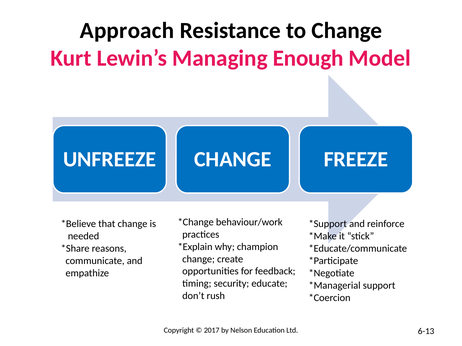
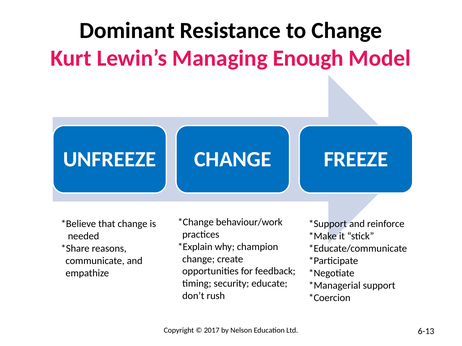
Approach: Approach -> Dominant (127, 31)
